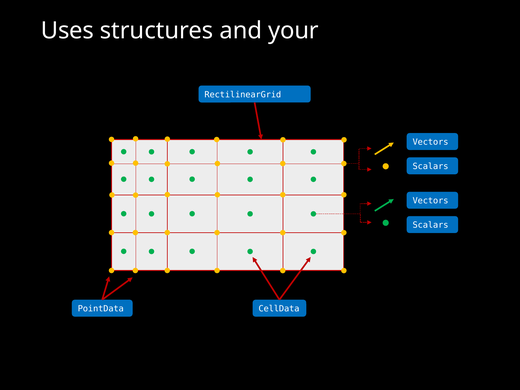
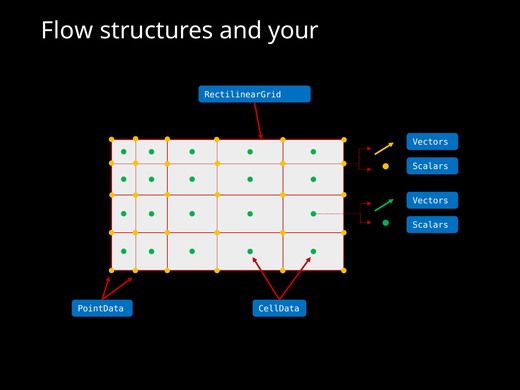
Uses: Uses -> Flow (67, 31)
